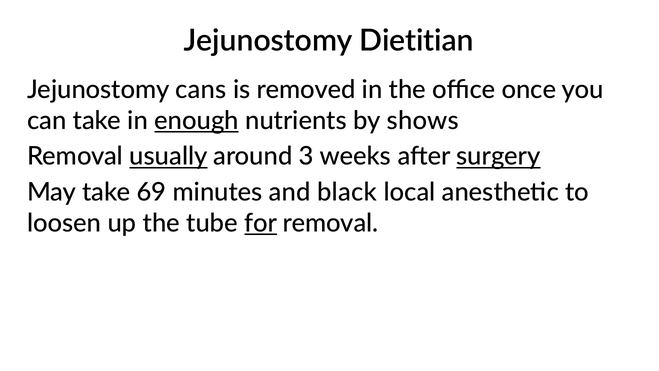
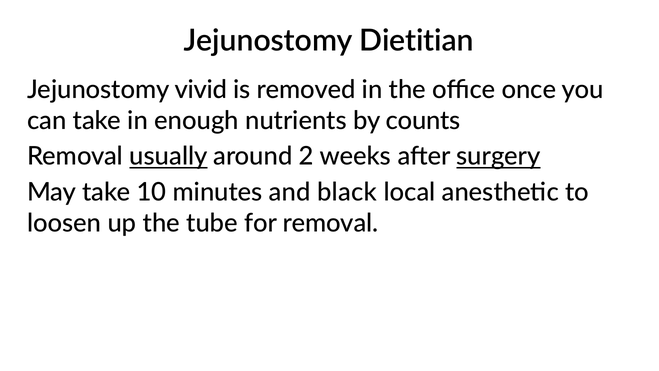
cans: cans -> vivid (201, 90)
enough underline: present -> none (197, 120)
shows: shows -> counts (423, 120)
3: 3 -> 2 (306, 156)
69: 69 -> 10 (151, 192)
for underline: present -> none (261, 223)
